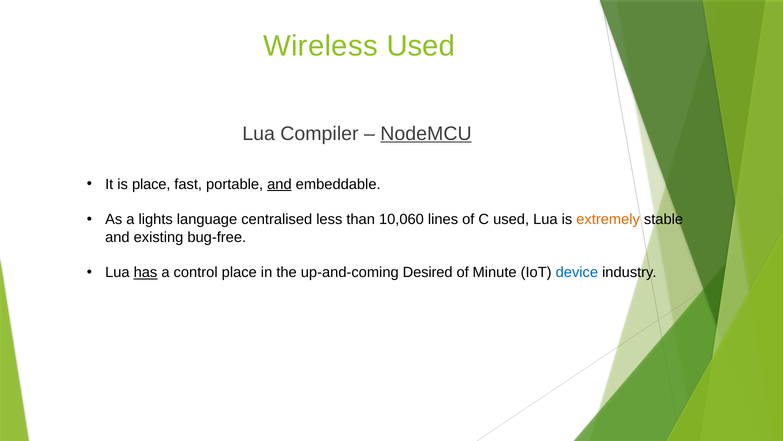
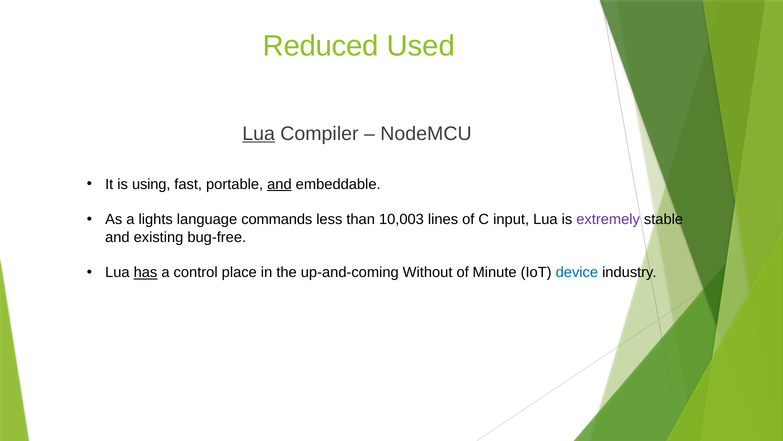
Wireless: Wireless -> Reduced (321, 46)
Lua underline: none -> present (259, 134)
NodeMCU underline: present -> none (426, 134)
is place: place -> using (151, 184)
centralised: centralised -> commands (277, 219)
10,060: 10,060 -> 10,003 (401, 219)
C used: used -> input (511, 219)
extremely colour: orange -> purple (608, 219)
Desired: Desired -> Without (428, 272)
